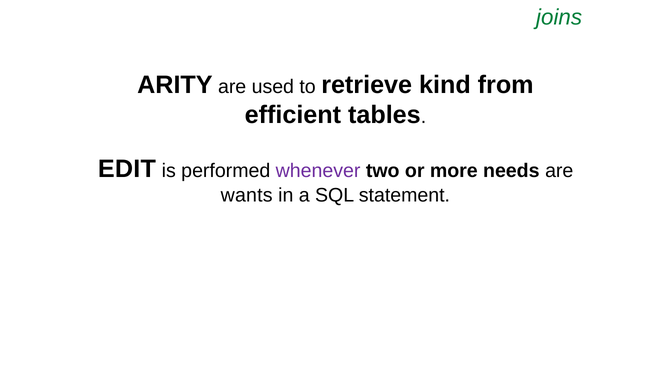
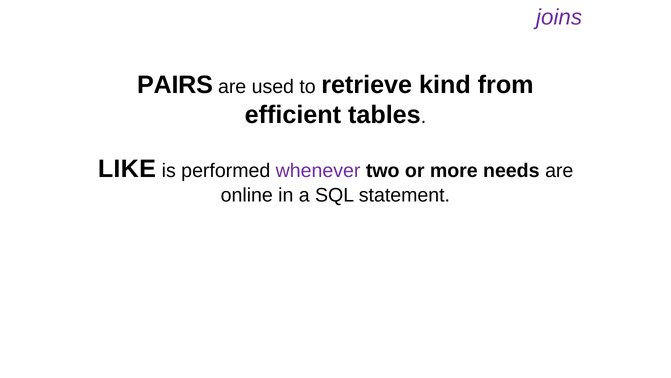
joins colour: green -> purple (559, 17)
ARITY: ARITY -> PAIRS (175, 85)
EDIT: EDIT -> LIKE (127, 169)
wants: wants -> online (247, 195)
